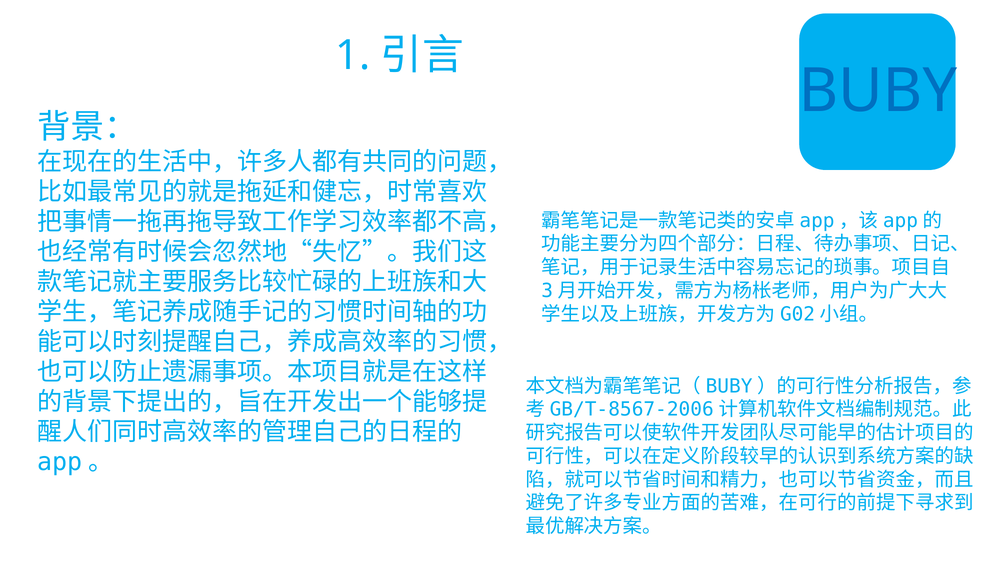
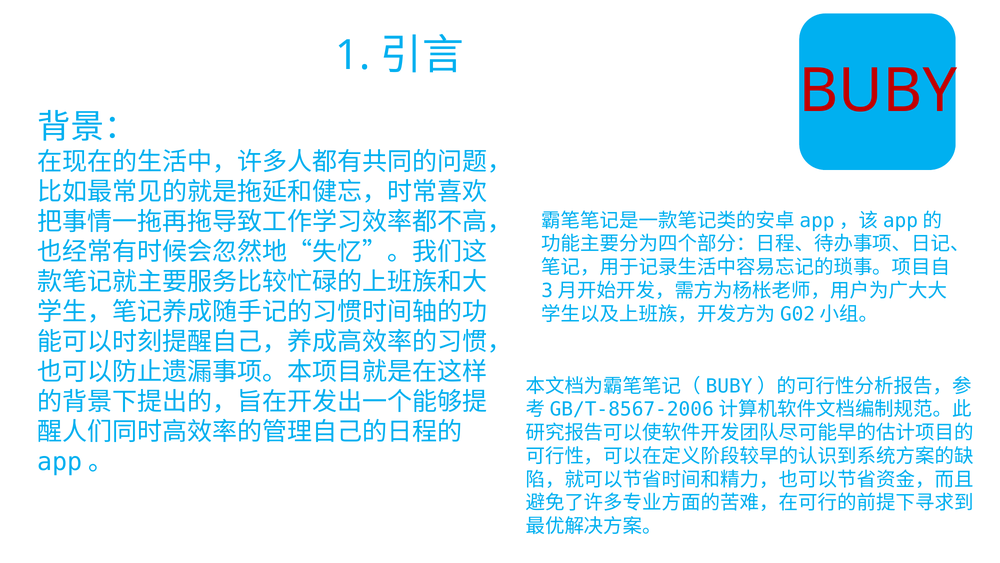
BUBY colour: blue -> red (878, 91)
